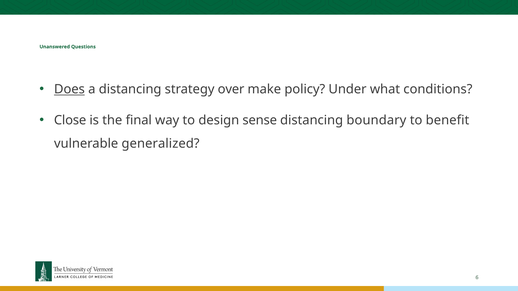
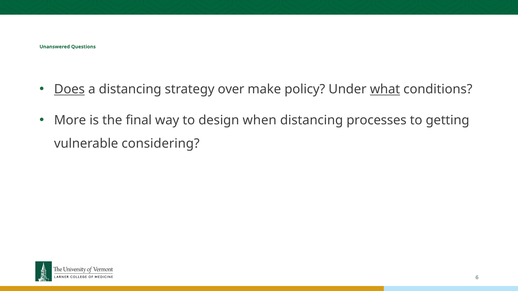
what underline: none -> present (385, 89)
Close: Close -> More (70, 120)
sense: sense -> when (260, 120)
boundary: boundary -> processes (377, 120)
benefit: benefit -> getting (448, 120)
generalized: generalized -> considering (161, 144)
